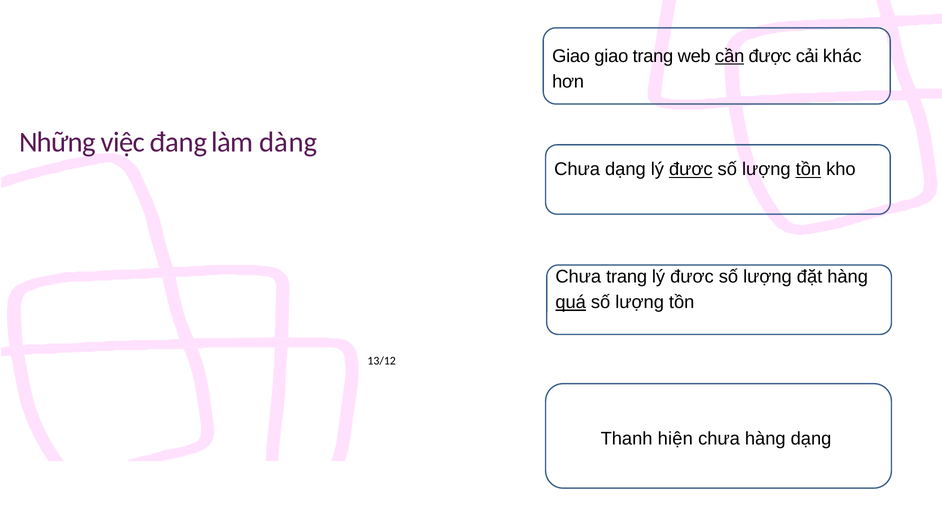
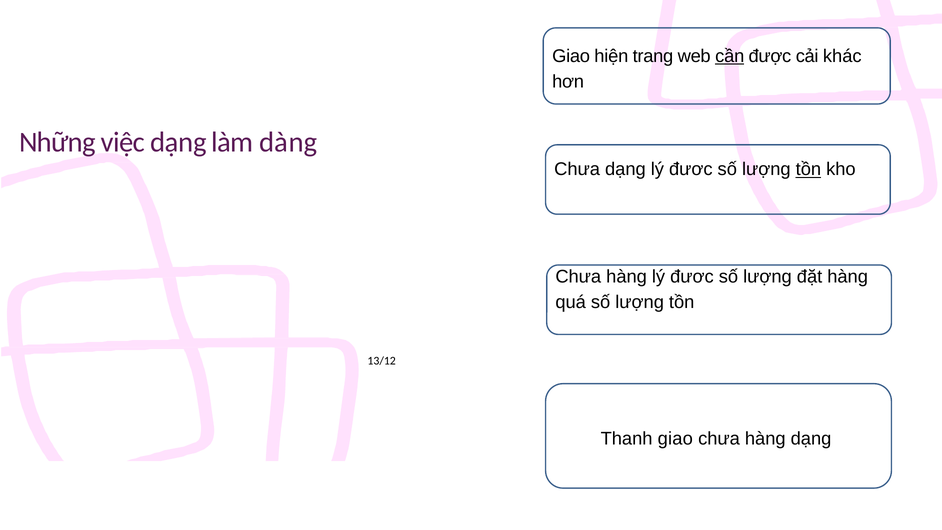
Giao giao: giao -> hiện (611, 56)
việc đang: đang -> dạng (178, 142)
đươc underline: present -> none (691, 169)
trang: trang -> hàng (627, 277)
quá underline: present -> none (571, 302)
Thanh hiện: hiện -> giao (675, 439)
